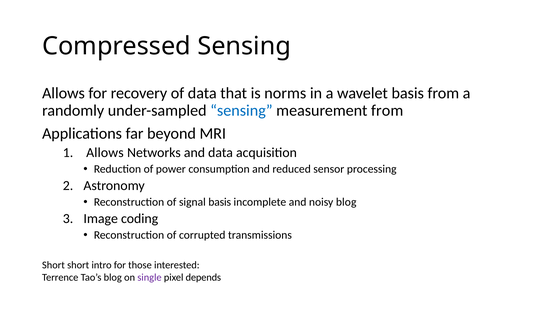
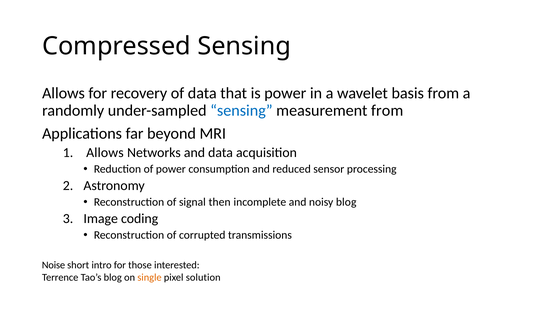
is norms: norms -> power (285, 93)
signal basis: basis -> then (220, 202)
Short: Short -> Noise (53, 265)
single colour: purple -> orange (149, 278)
depends: depends -> solution (203, 278)
